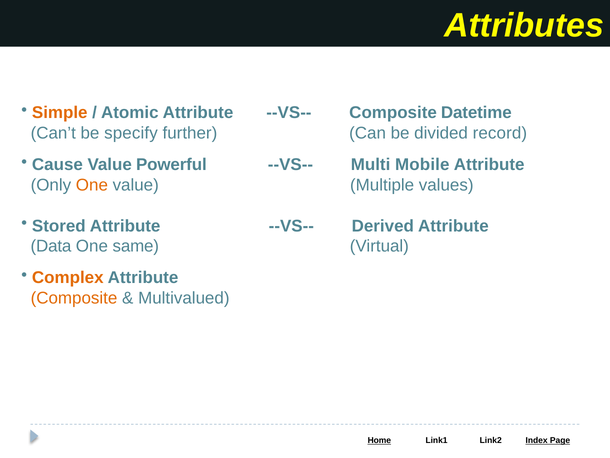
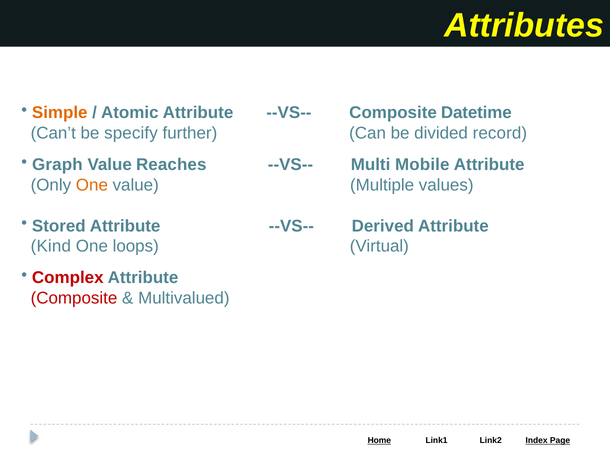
Cause: Cause -> Graph (57, 165)
Powerful: Powerful -> Reaches (171, 165)
Data: Data -> Kind (51, 246)
same: same -> loops (136, 246)
Complex colour: orange -> red (68, 278)
Composite colour: orange -> red (74, 298)
